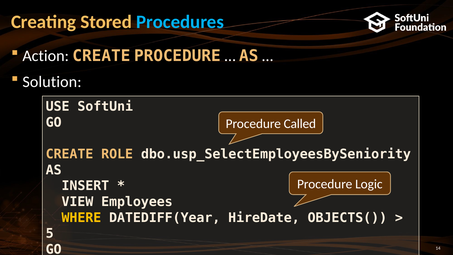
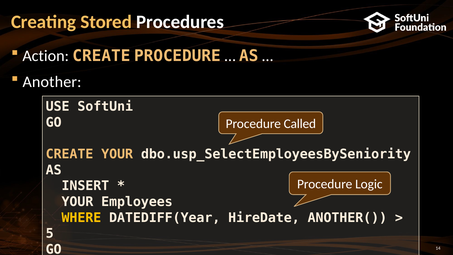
Procedures colour: light blue -> white (180, 22)
Solution: Solution -> Another (52, 82)
CREATE ROLE: ROLE -> YOUR (117, 154)
VIEW: VIEW -> YOUR (77, 202)
OBJECTS(: OBJECTS( -> ANOTHER( (347, 218)
